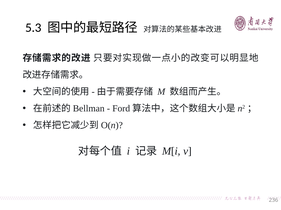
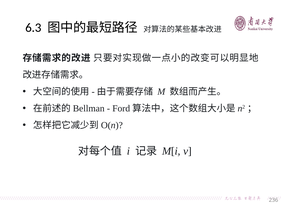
5.3: 5.3 -> 6.3 (33, 28)
